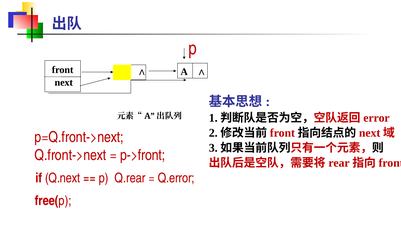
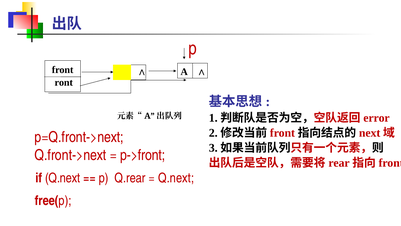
next: next -> ront (64, 82)
Q.error: Q.error -> Q.next (176, 178)
